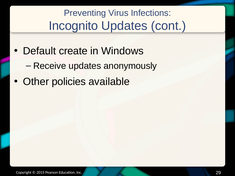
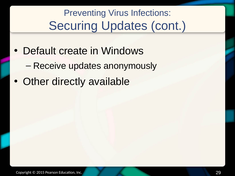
Incognito: Incognito -> Securing (73, 26)
policies: policies -> directly (69, 82)
